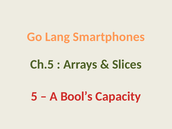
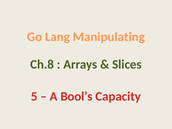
Smartphones: Smartphones -> Manipulating (109, 37)
Ch.5: Ch.5 -> Ch.8 (42, 64)
